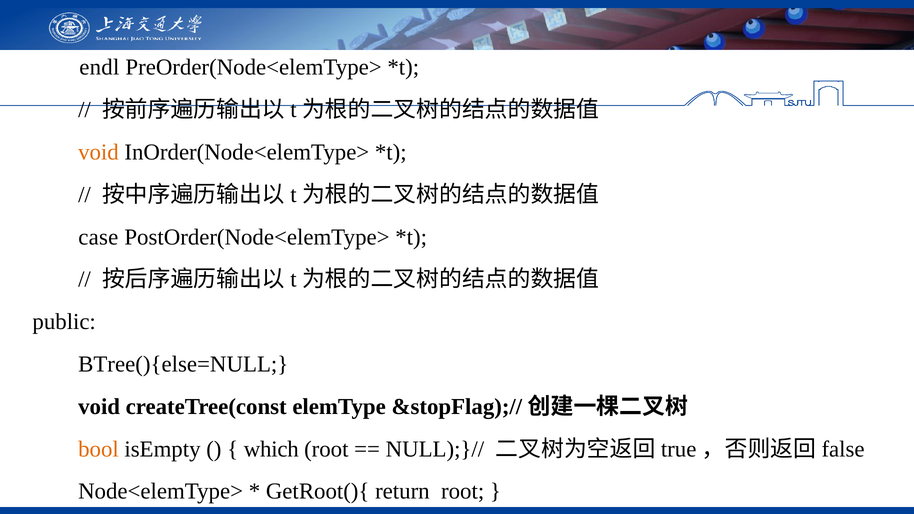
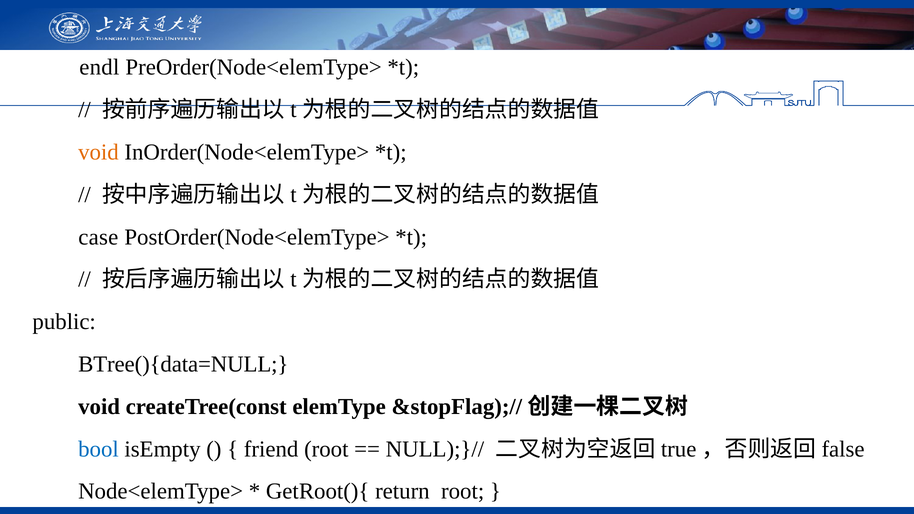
BTree(){else=NULL: BTree(){else=NULL -> BTree(){data=NULL (183, 364)
bool colour: orange -> blue (98, 449)
which: which -> friend (271, 449)
